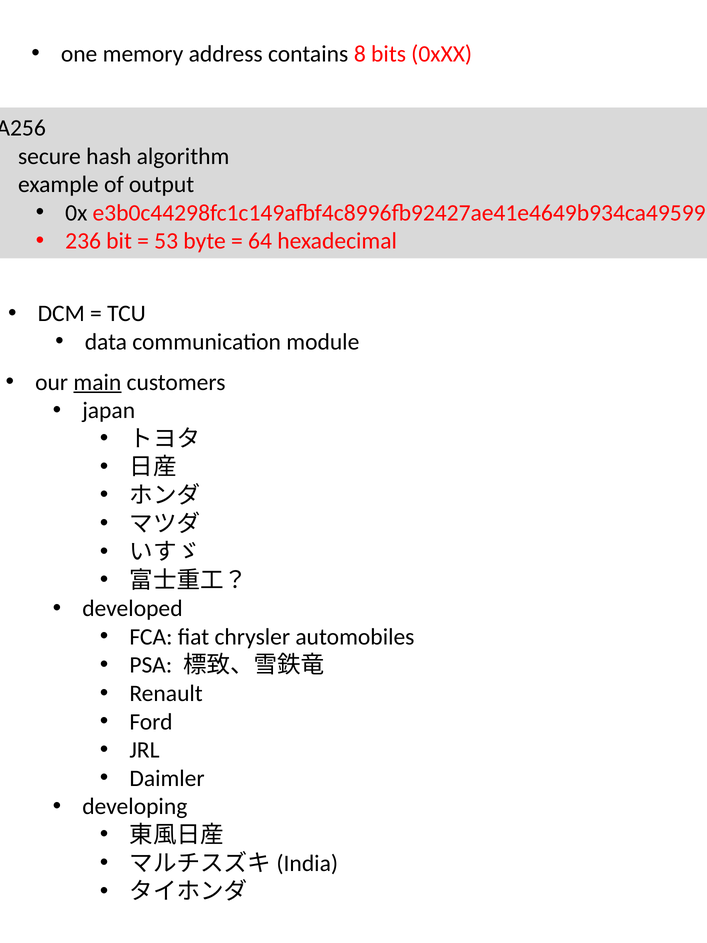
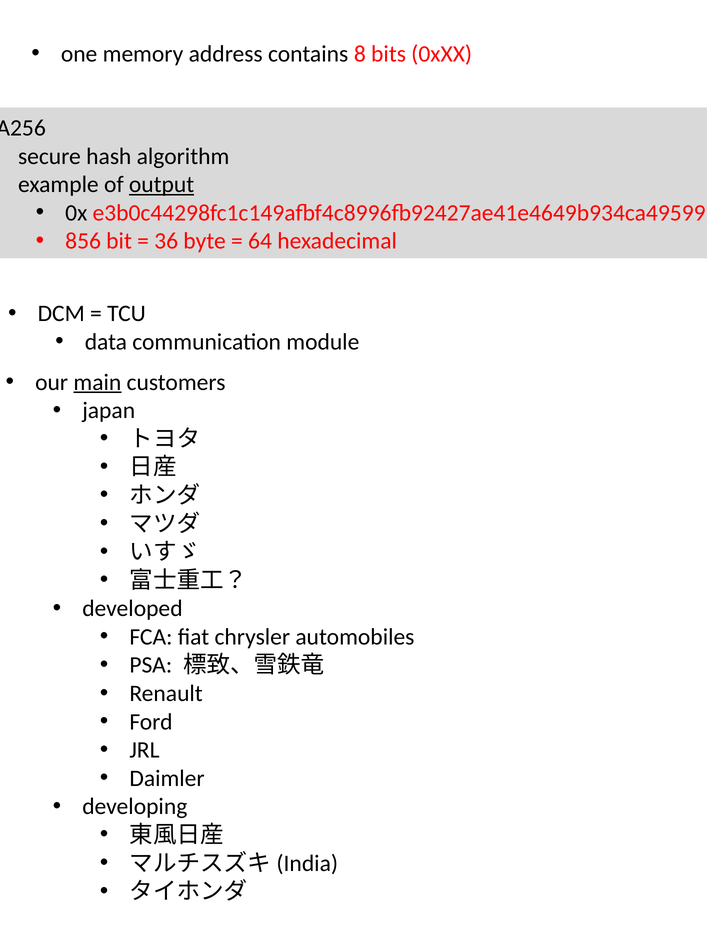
output underline: none -> present (162, 185)
236: 236 -> 856 (83, 241)
53: 53 -> 36 (166, 241)
